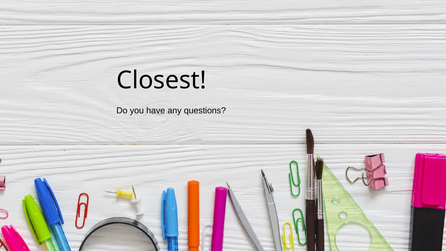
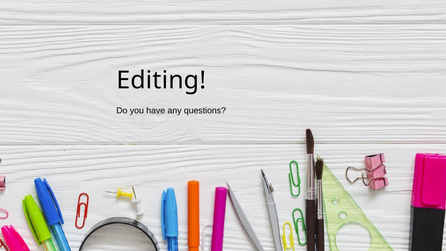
Closest: Closest -> Editing (161, 80)
